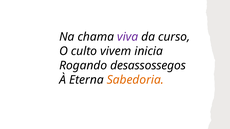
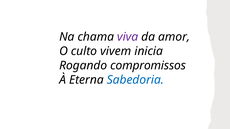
curso: curso -> amor (174, 37)
desassossegos: desassossegos -> compromissos (148, 66)
Sabedoria colour: orange -> blue (135, 80)
